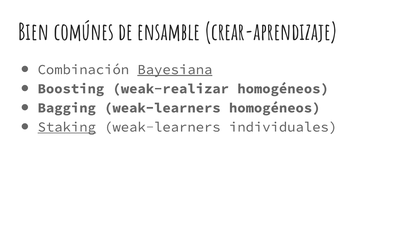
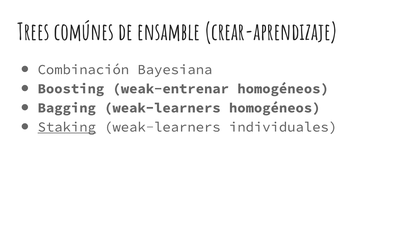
Bien: Bien -> Trees (34, 32)
Bayesiana underline: present -> none (175, 70)
weak-realizar: weak-realizar -> weak-entrenar (171, 89)
